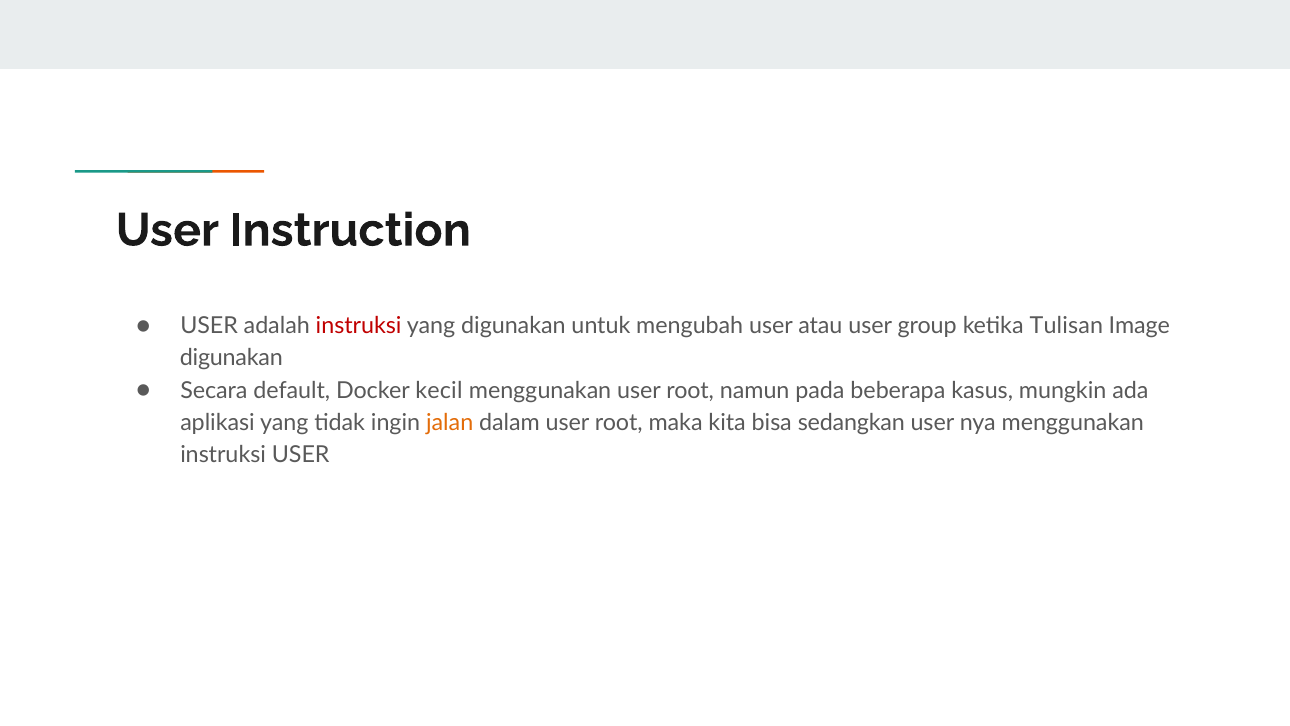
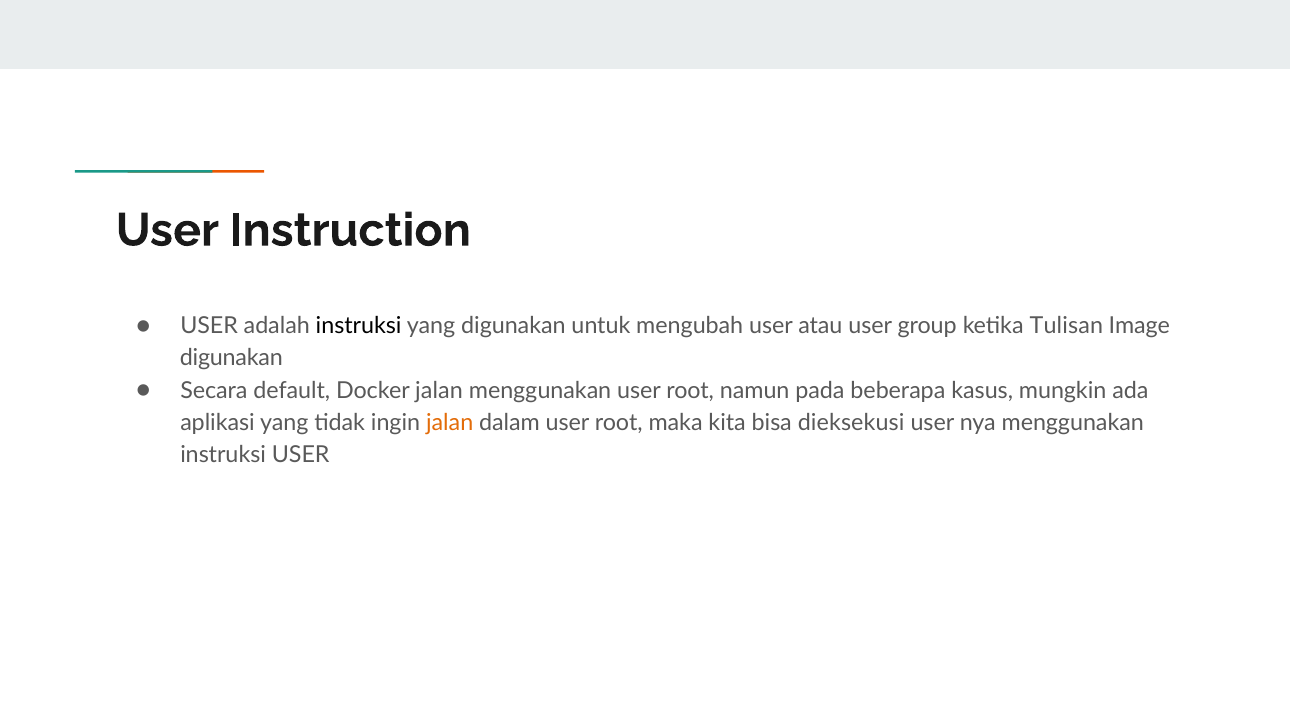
instruksi colour: red -> black (359, 326)
Docker kecil: kecil -> jalan (439, 390)
sedangkan: sedangkan -> dieksekusi (851, 422)
